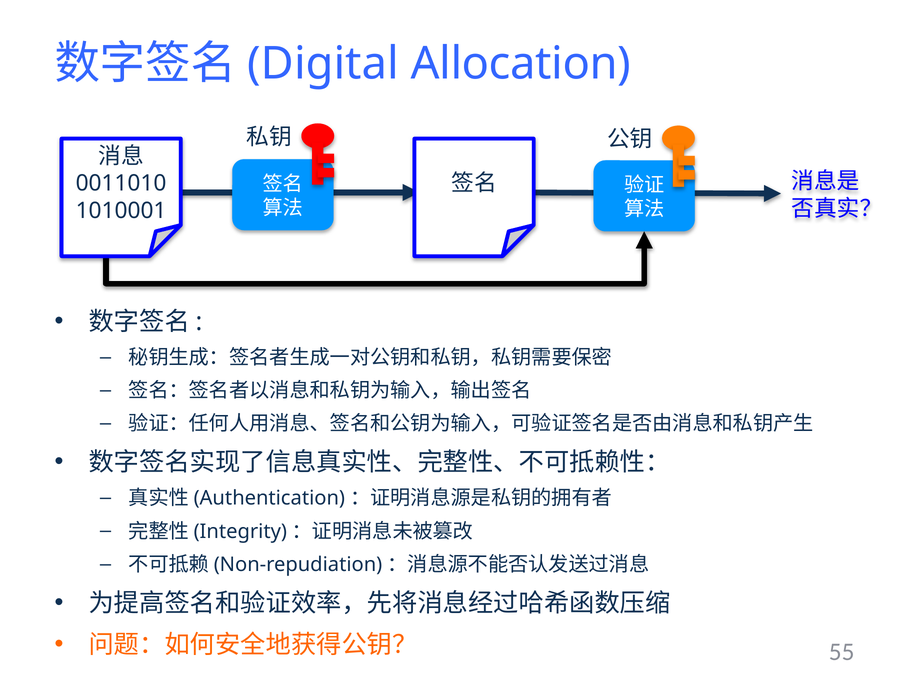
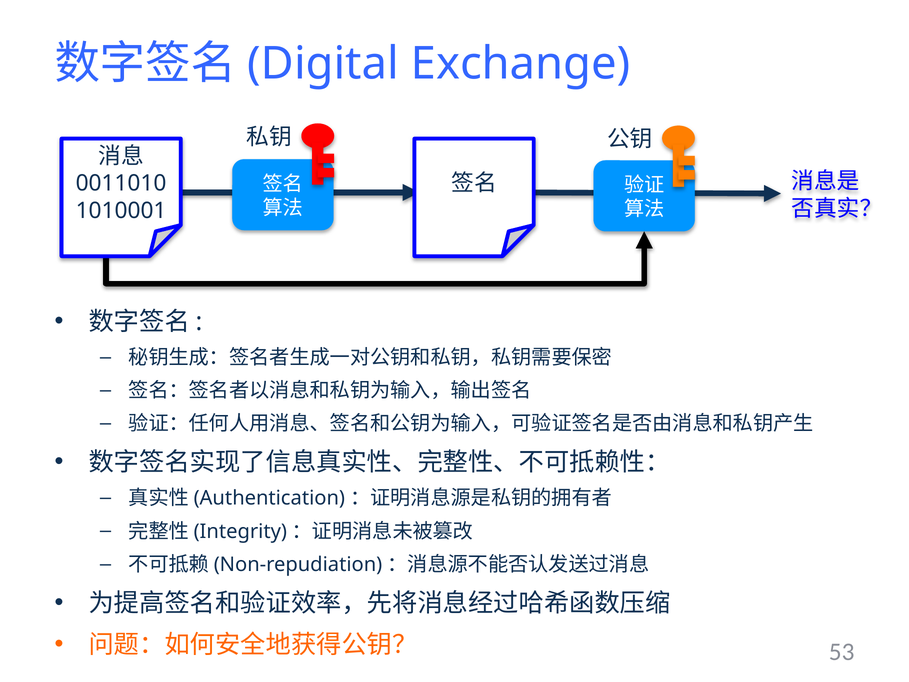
Allocation: Allocation -> Exchange (521, 64)
55: 55 -> 53 (842, 651)
